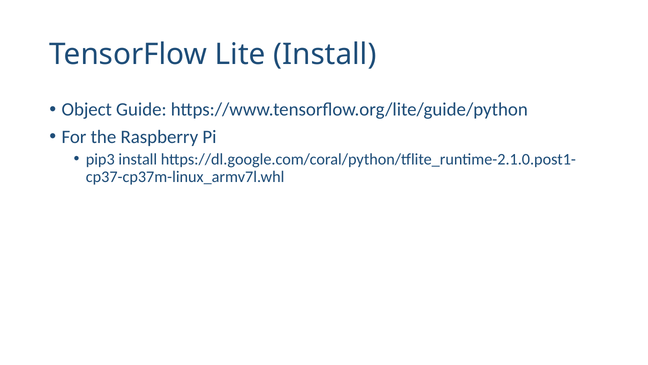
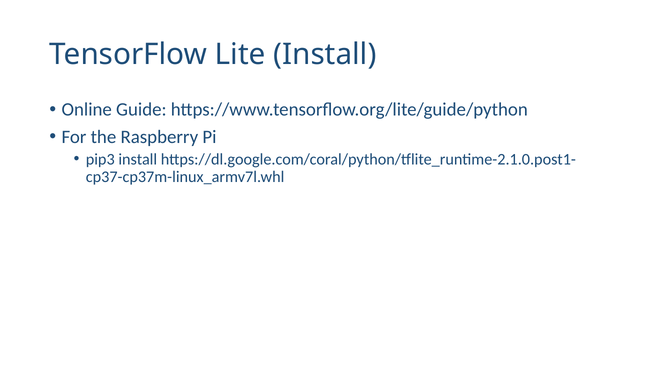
Object: Object -> Online (87, 110)
